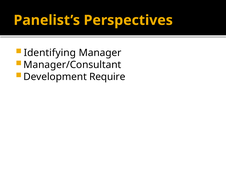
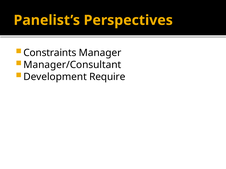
Identifying: Identifying -> Constraints (50, 53)
